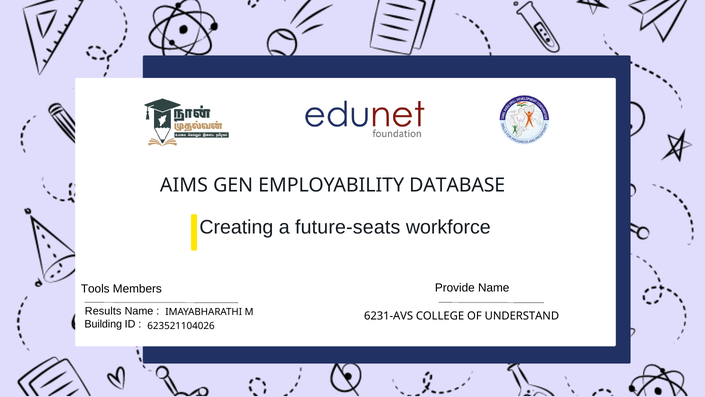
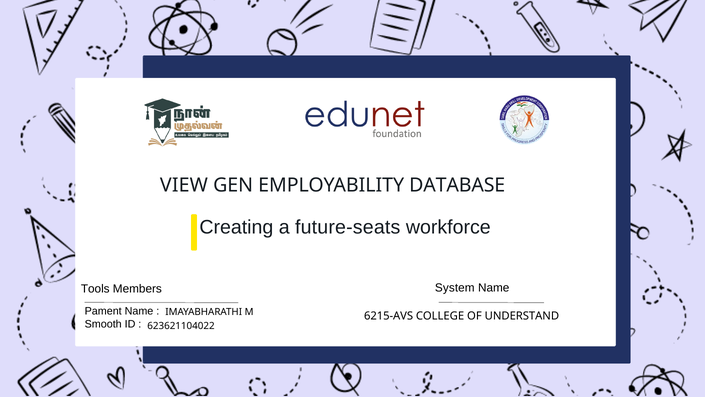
AIMS: AIMS -> VIEW (184, 185)
Provide: Provide -> System (455, 287)
Results: Results -> Pament (103, 311)
6231-AVS: 6231-AVS -> 6215-AVS (389, 316)
Building: Building -> Smooth (103, 324)
623521104026: 623521104026 -> 623621104022 (181, 325)
